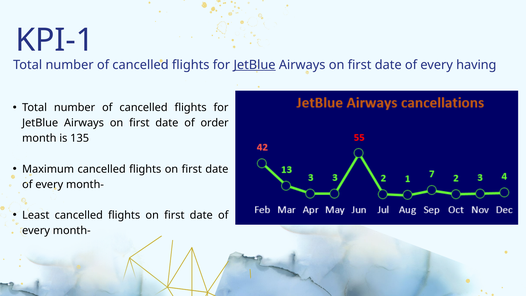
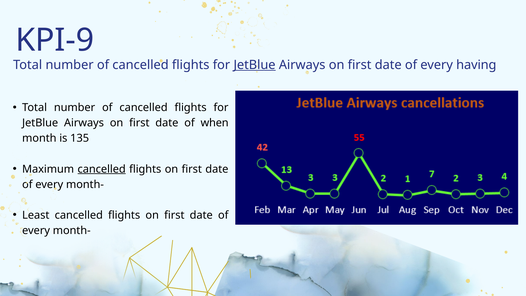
KPI-1: KPI-1 -> KPI-9 (55, 40)
order: order -> when (215, 123)
cancelled underline: none -> present (102, 169)
